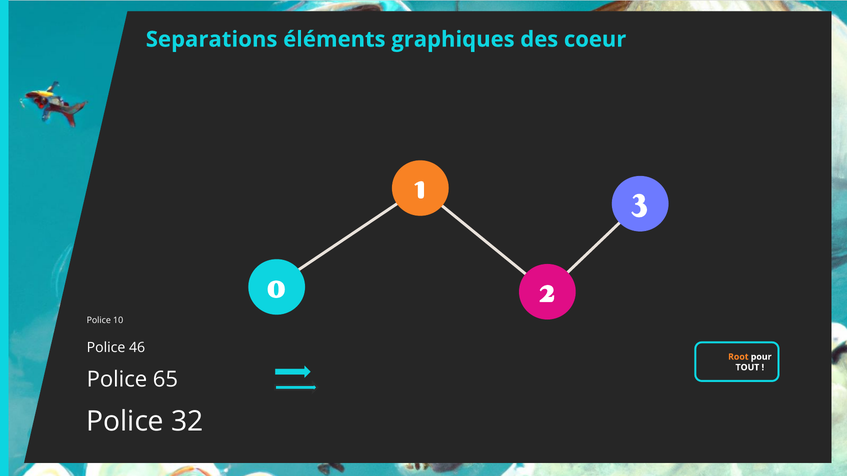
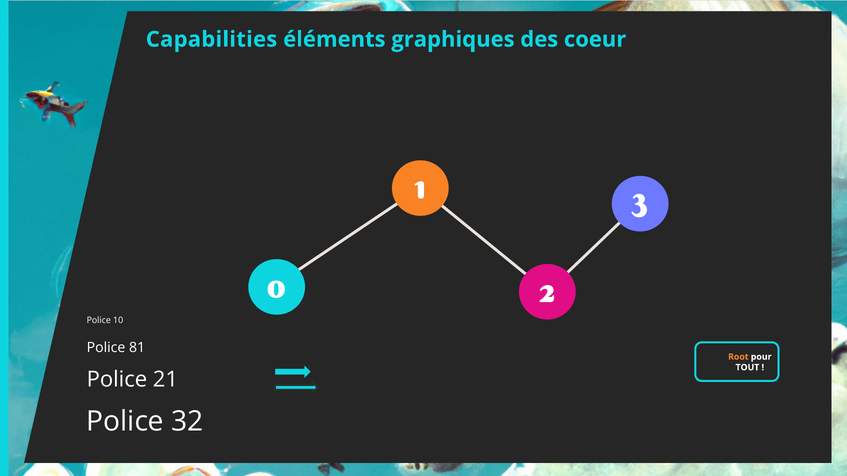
Separations: Separations -> Capabilities (212, 39)
46: 46 -> 81 (137, 348)
65: 65 -> 21 (165, 380)
